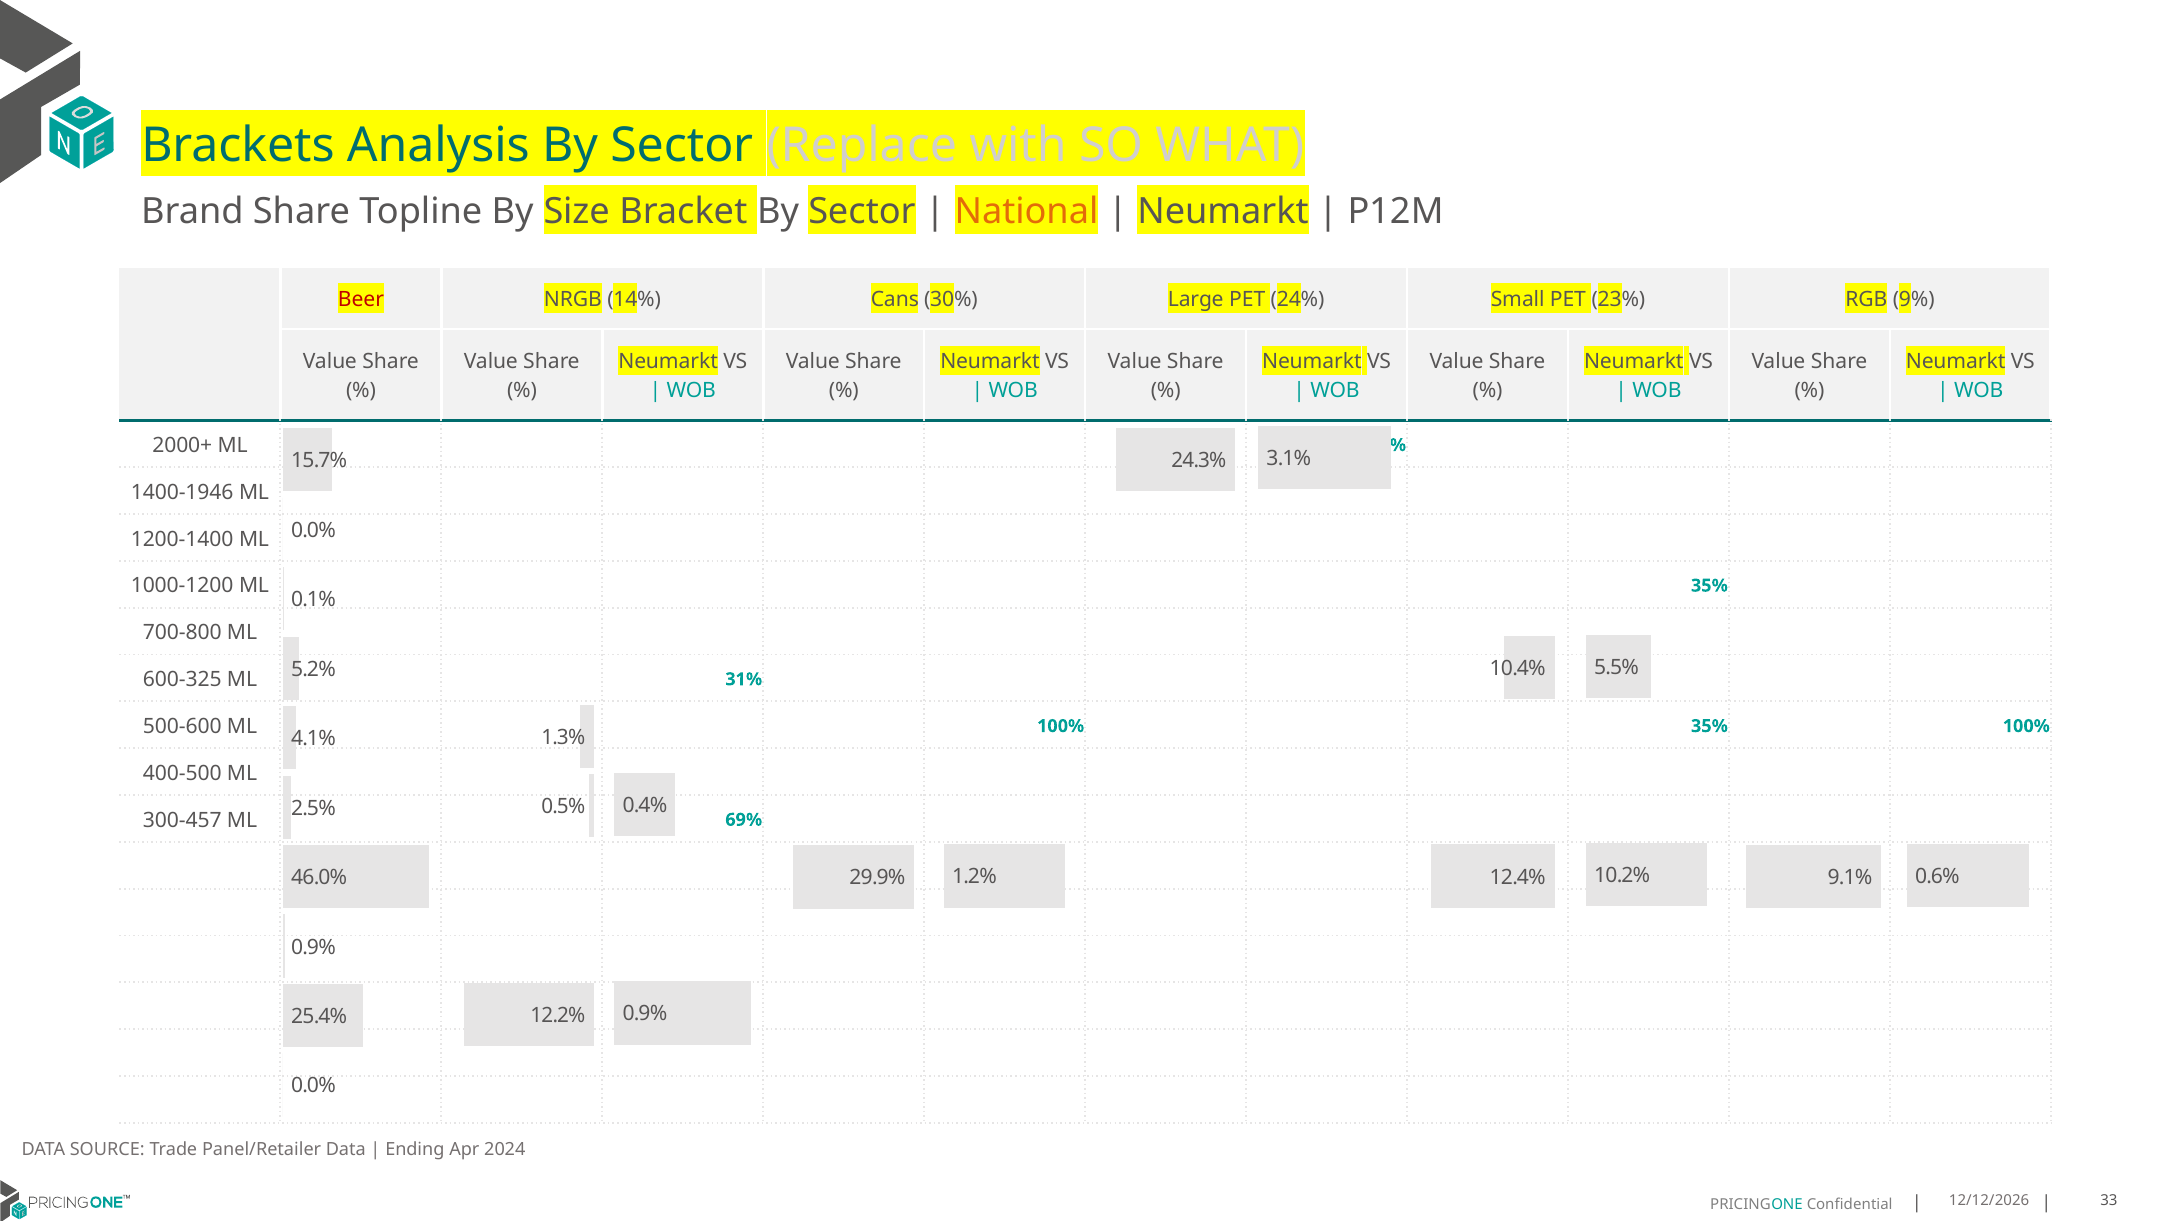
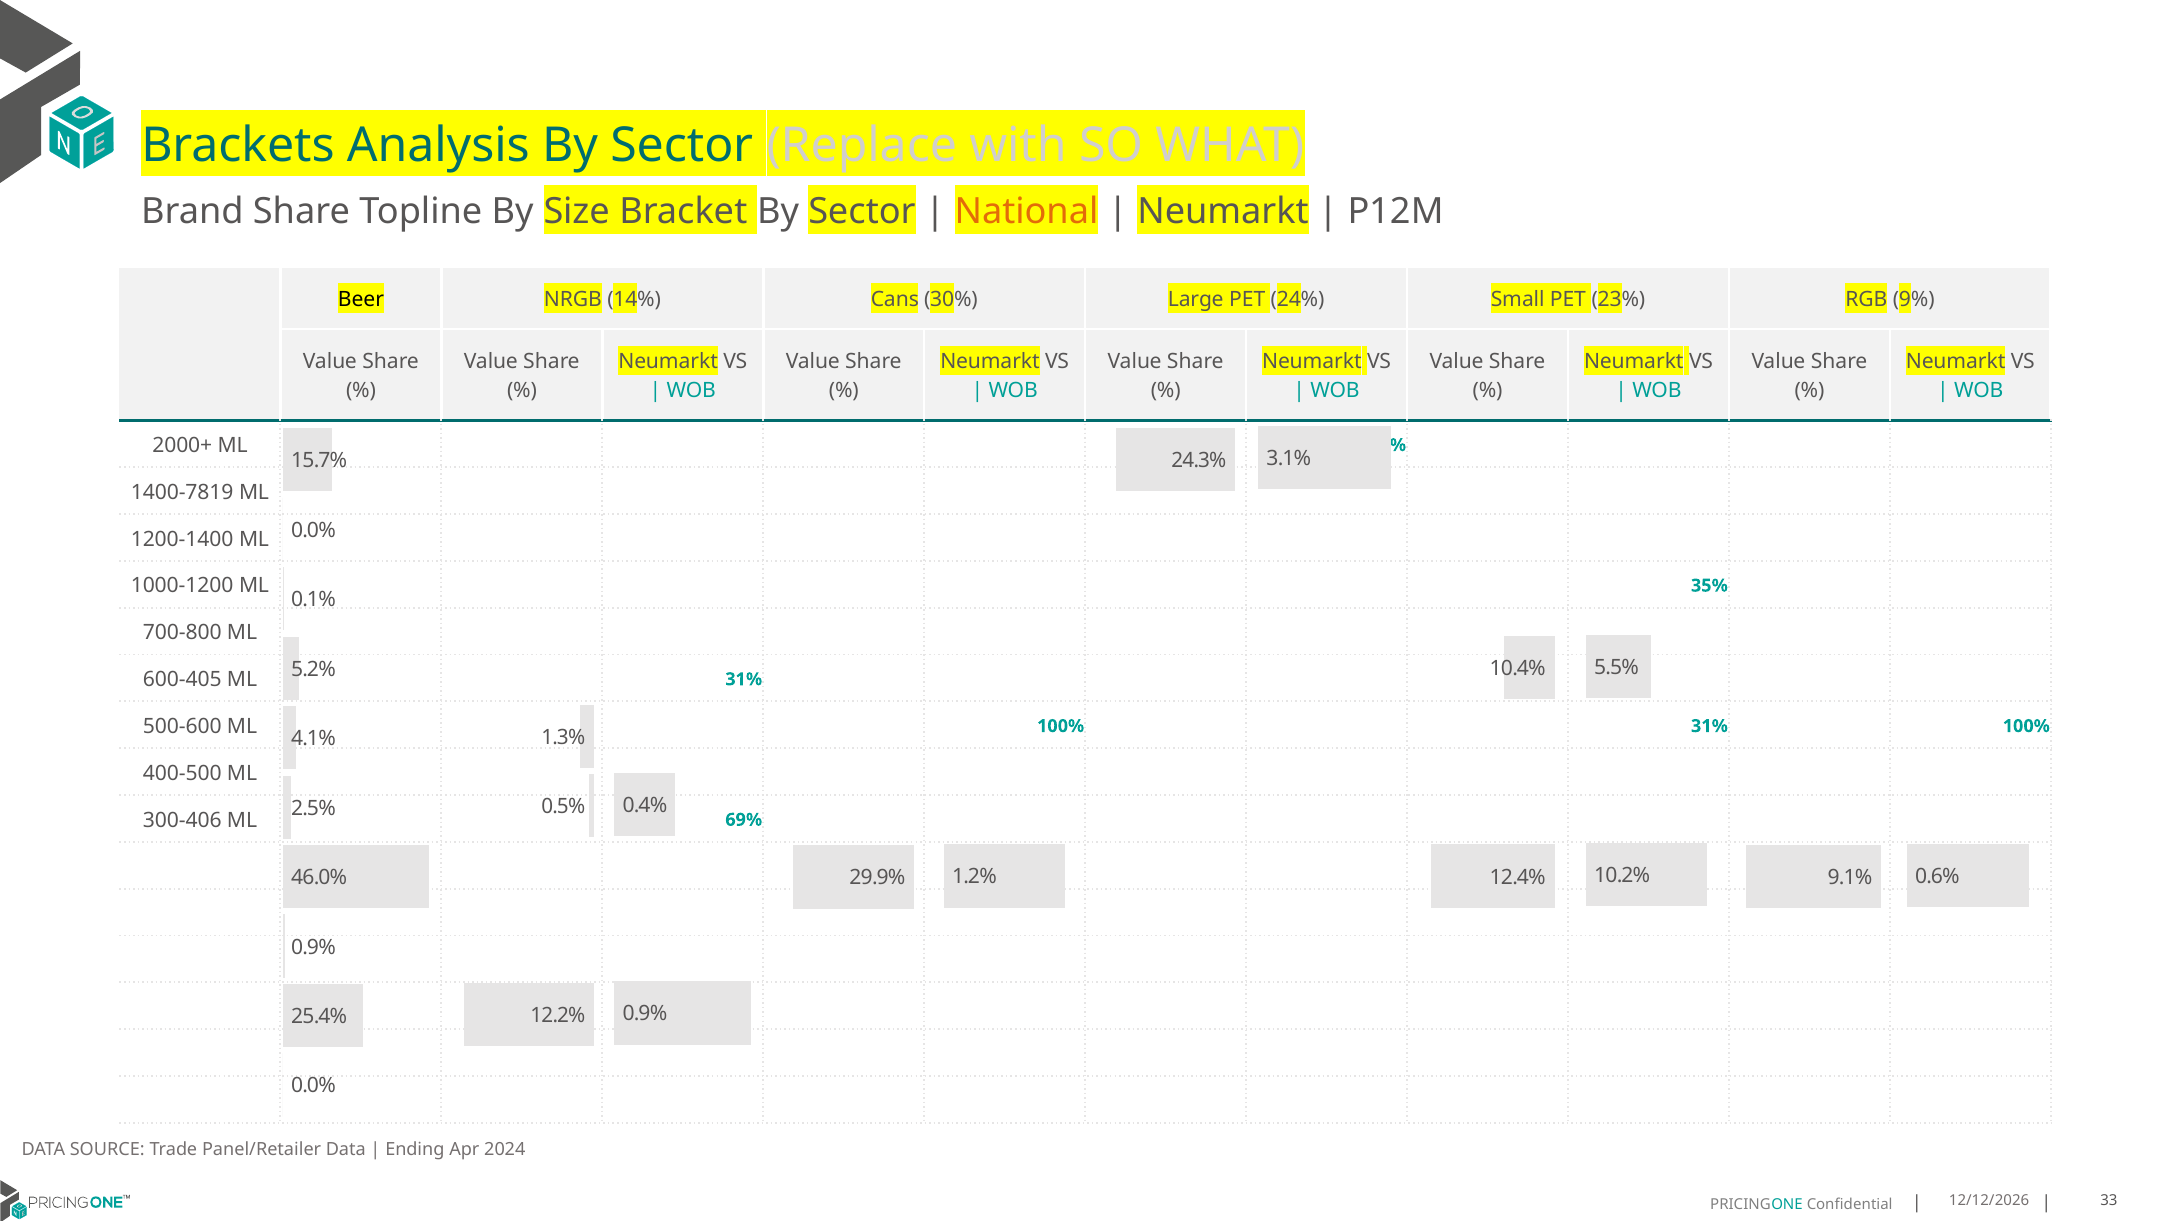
Beer colour: red -> black (361, 299)
1400-1946: 1400-1946 -> 1400-7819 (182, 492)
600-325: 600-325 -> 600-405 (182, 680)
100% 35%: 35% -> 31% (1709, 726)
300-457: 300-457 -> 300-406 (182, 820)
